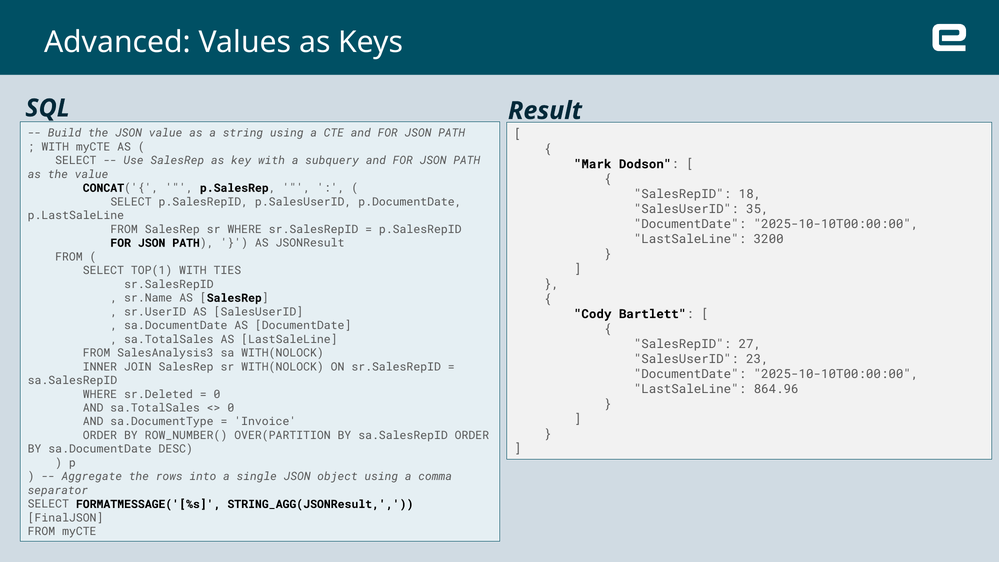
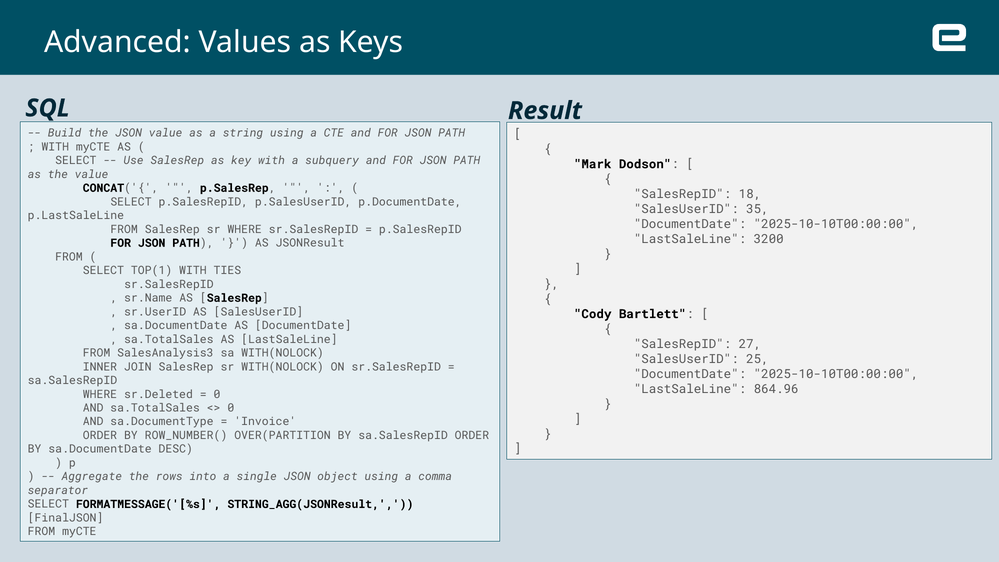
23: 23 -> 25 (757, 359)
